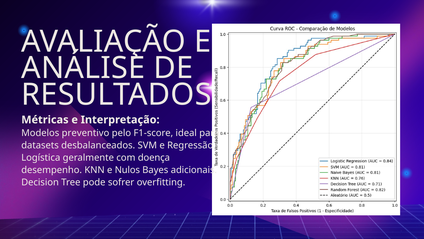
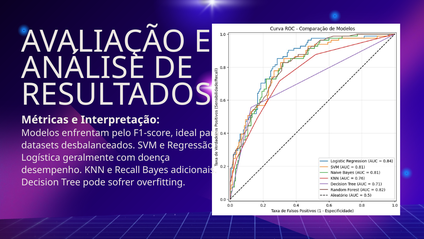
preventivo: preventivo -> enfrentam (86, 133)
Nulos: Nulos -> Recall (127, 170)
